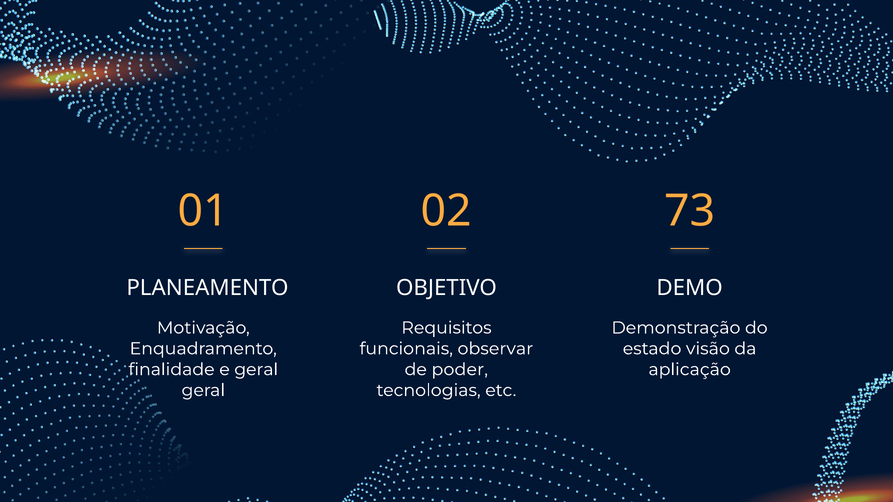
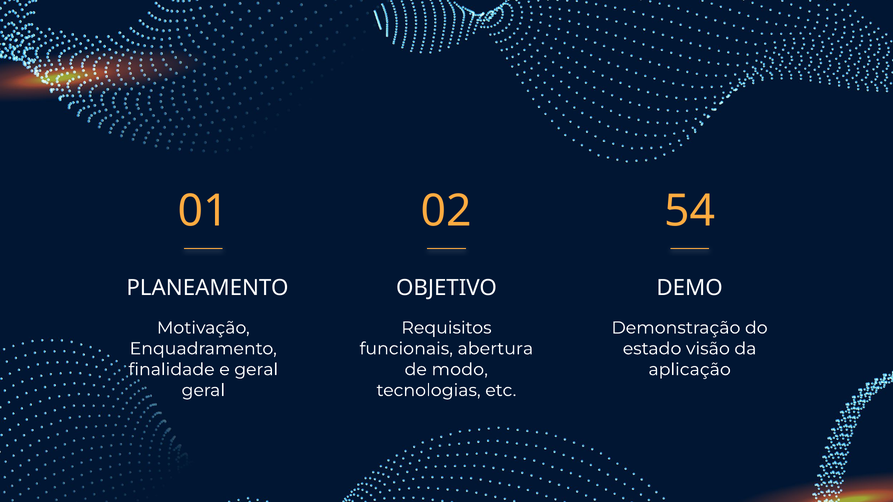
73: 73 -> 54 (690, 211)
observar: observar -> abertura (495, 349)
poder: poder -> modo (460, 370)
